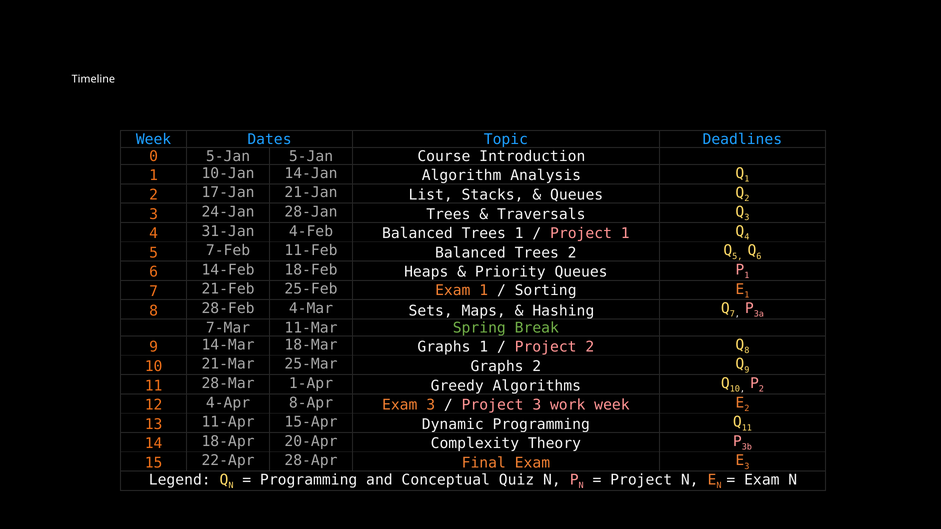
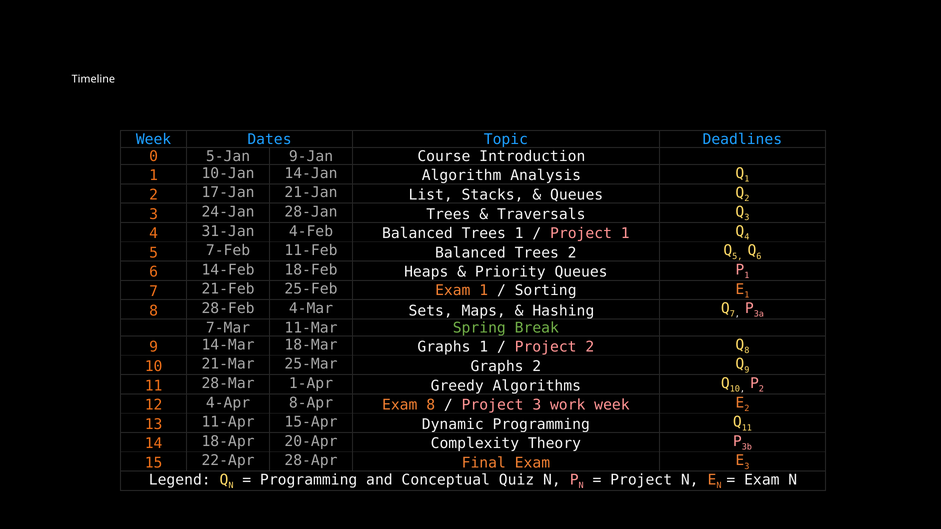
5-Jan 5-Jan: 5-Jan -> 9-Jan (311, 156)
Exam 3: 3 -> 8 (431, 405)
